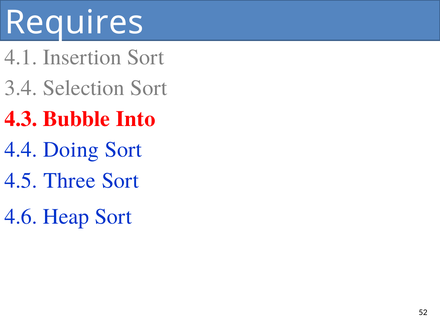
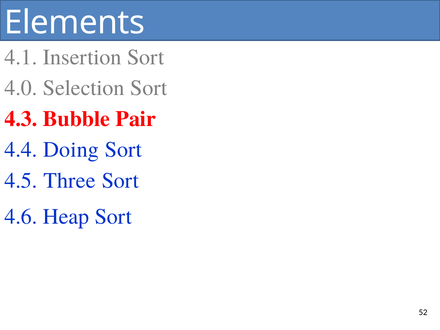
Requires: Requires -> Elements (74, 22)
3.4: 3.4 -> 4.0 (21, 88)
Into: Into -> Pair (136, 119)
